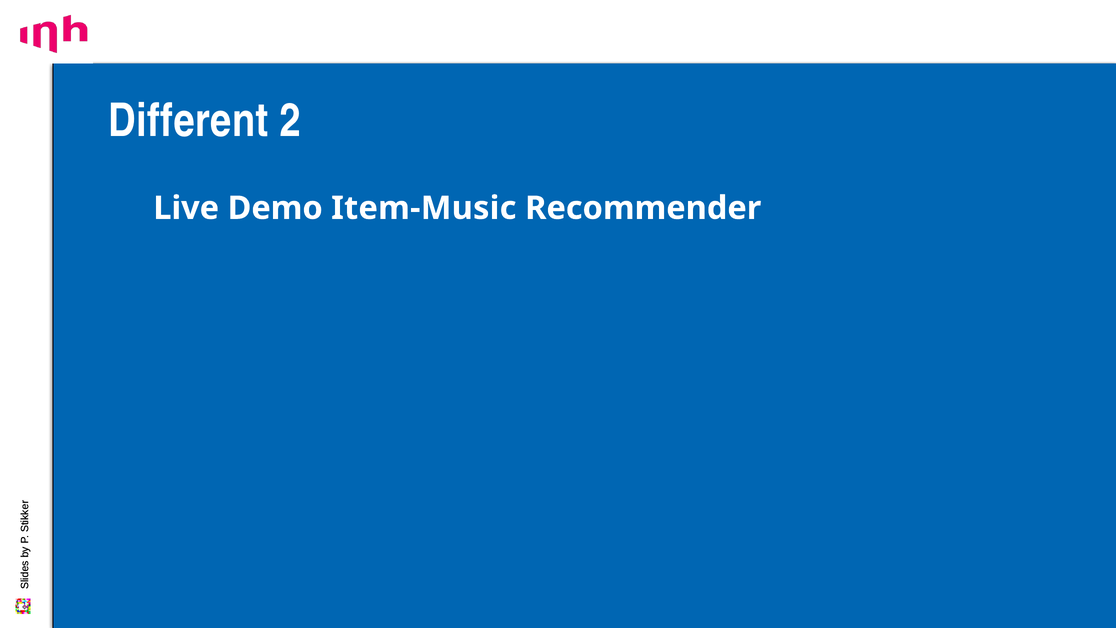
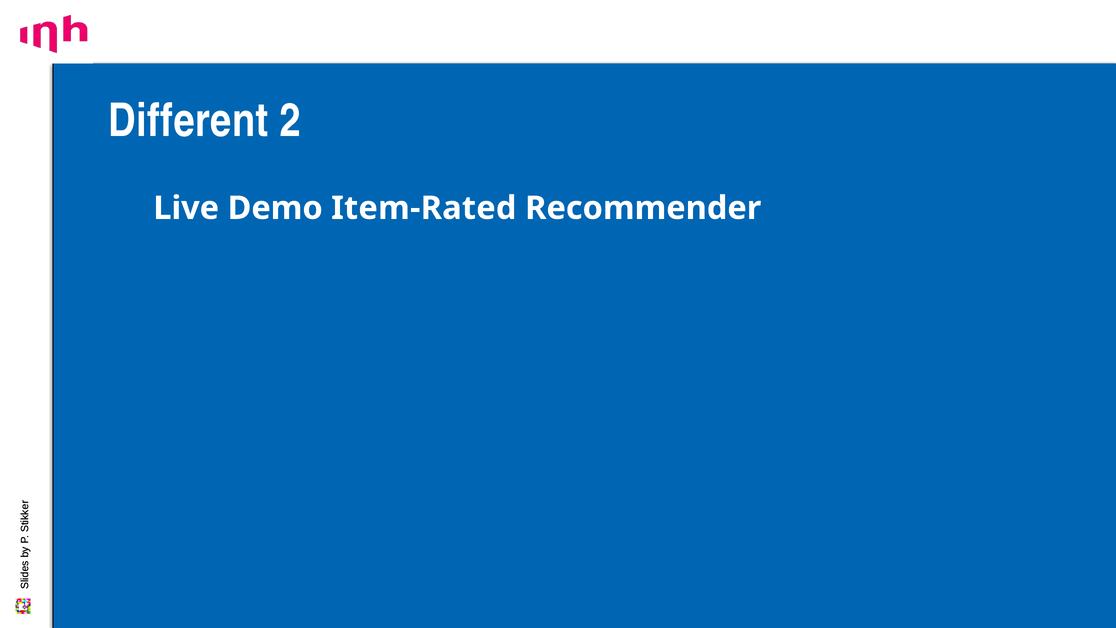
Item-Music: Item-Music -> Item-Rated (424, 208)
